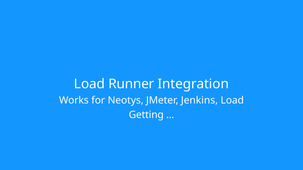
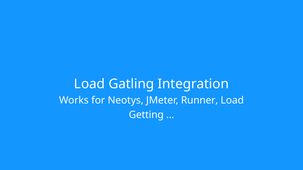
Runner: Runner -> Gatling (131, 84)
Jenkins: Jenkins -> Runner (200, 100)
